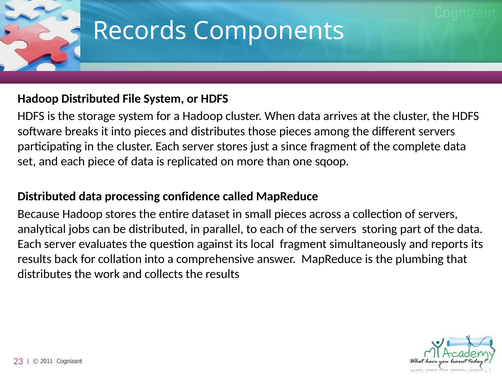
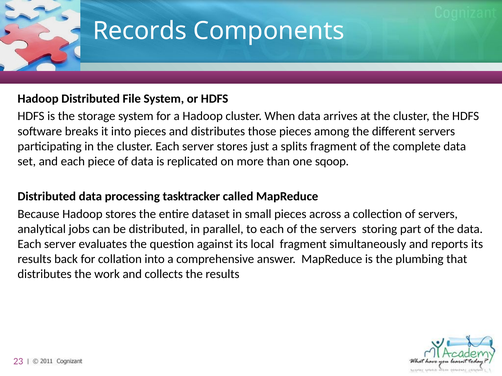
since: since -> splits (294, 146)
confidence: confidence -> tasktracker (191, 197)
